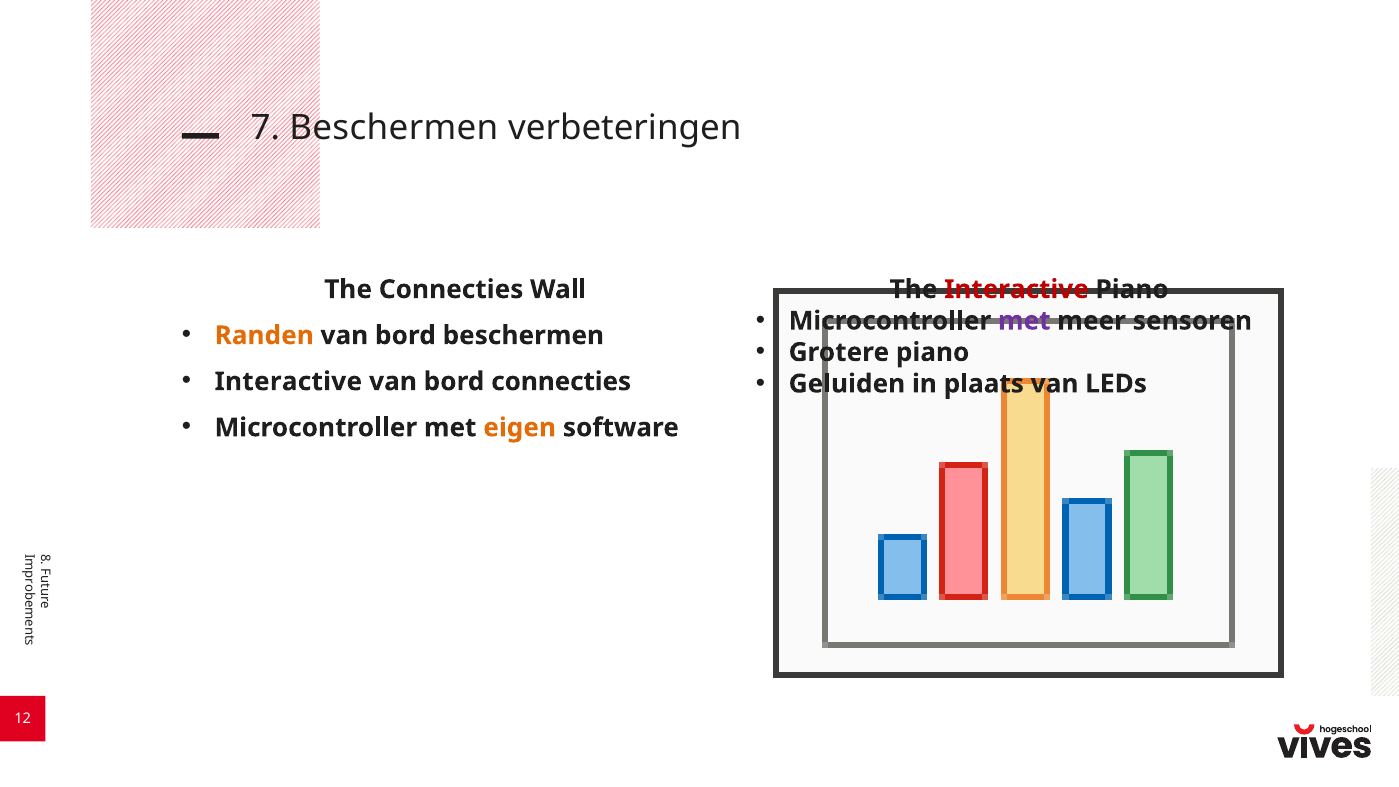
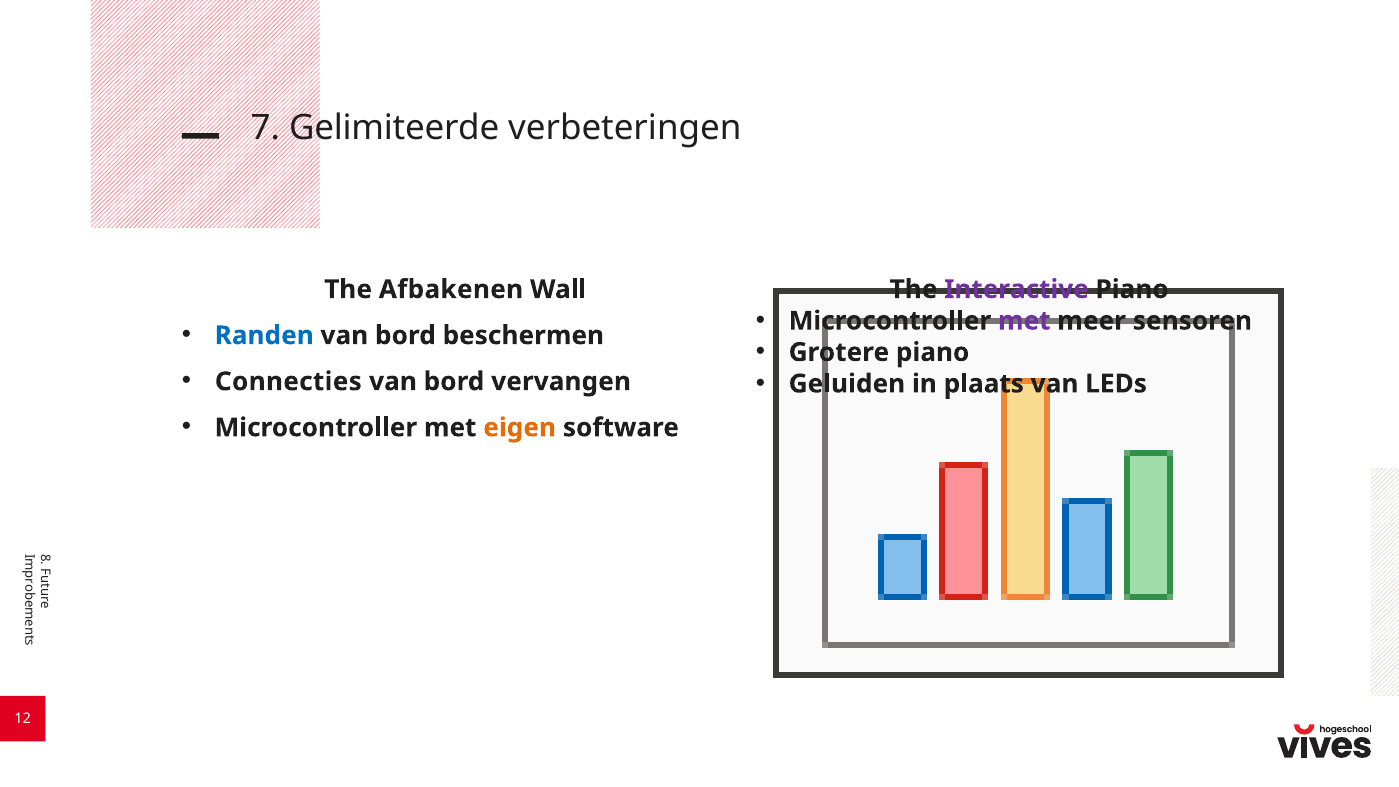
7 Beschermen: Beschermen -> Gelimiteerde (394, 128)
Interactive colour: red -> purple (1017, 289)
The Connecties: Connecties -> Afbakenen (451, 289)
Randen colour: orange -> blue (264, 335)
Interactive: Interactive -> Connecties (288, 382)
bord connecties: connecties -> vervangen (561, 382)
